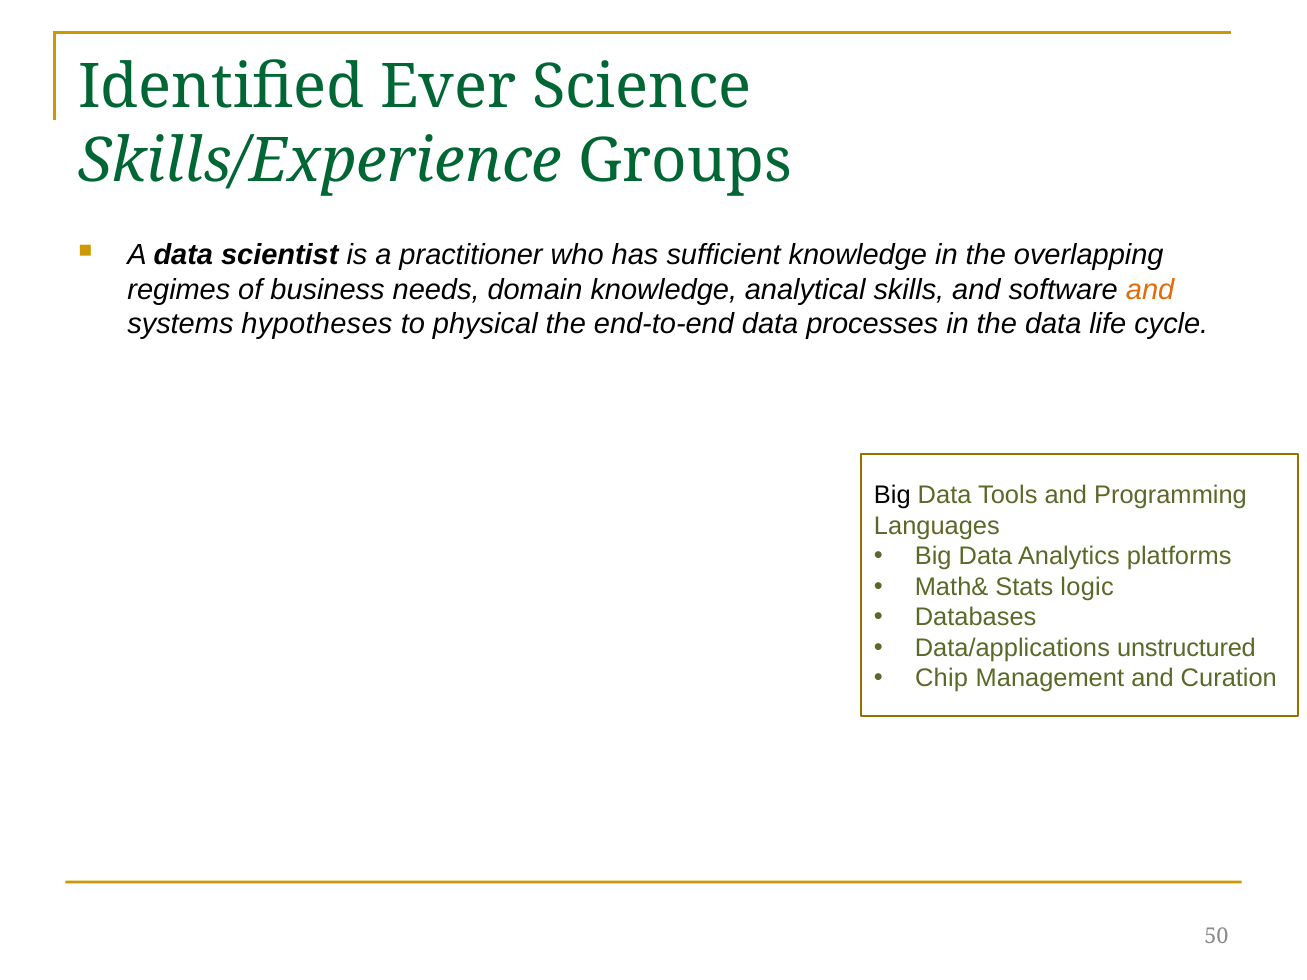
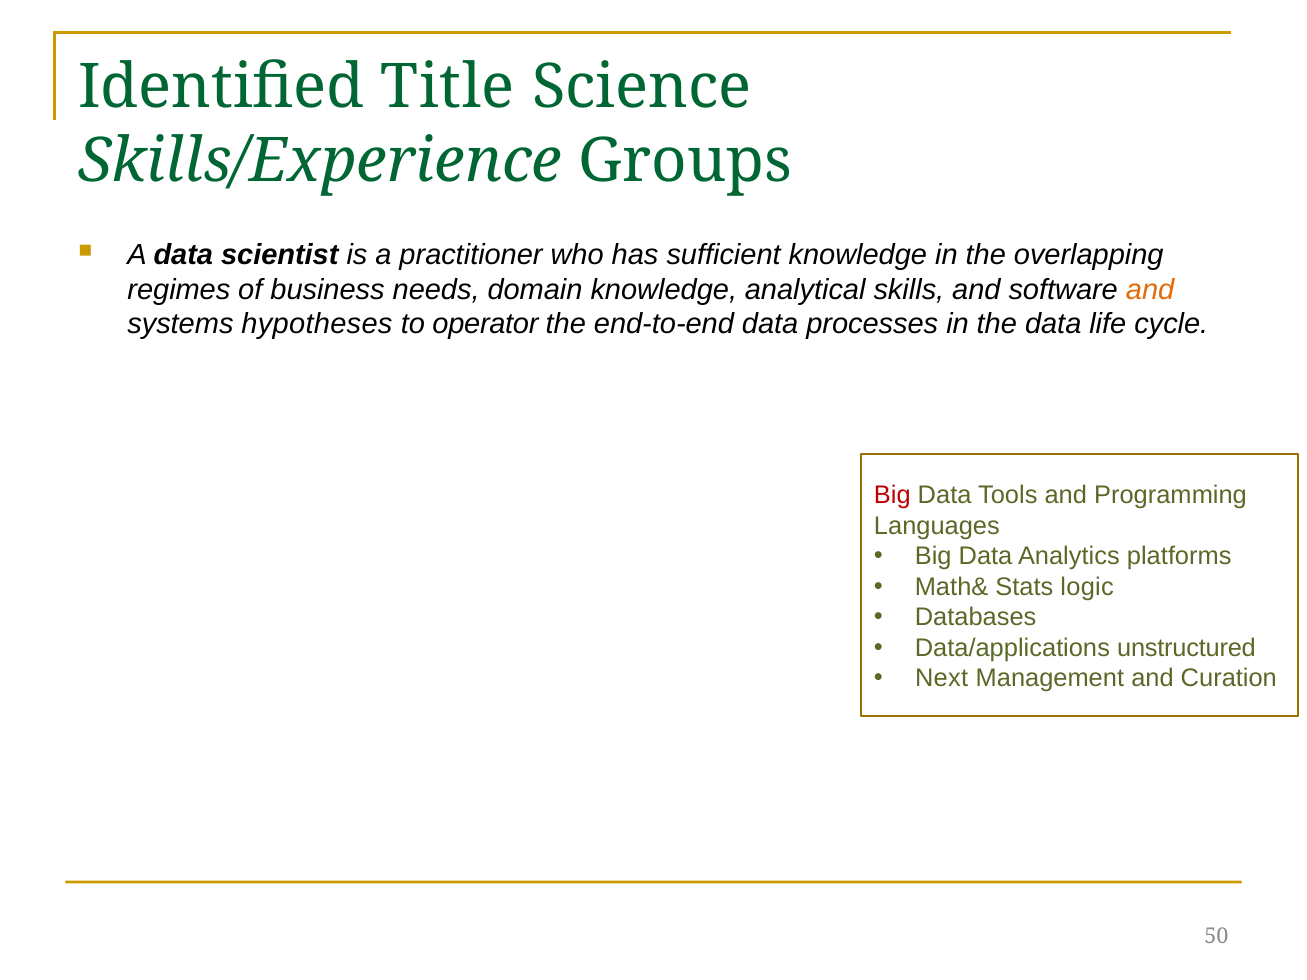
Ever: Ever -> Title (448, 88)
physical: physical -> operator (485, 324)
Big colour: black -> red (892, 496)
Chip: Chip -> Next (942, 679)
